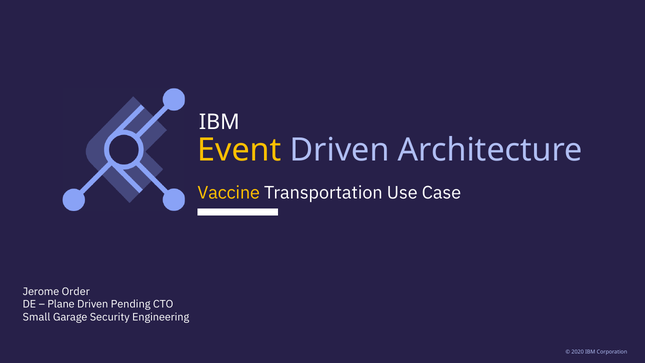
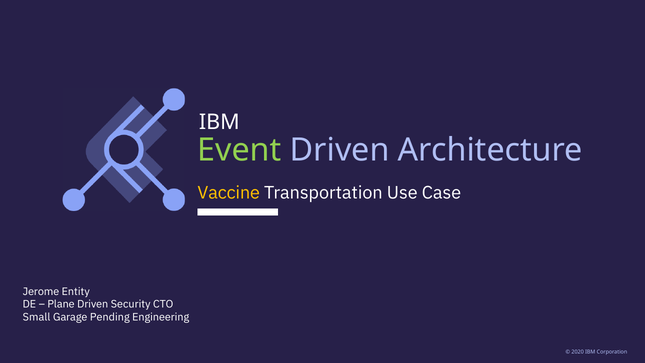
Event colour: yellow -> light green (239, 150)
Order: Order -> Entity (76, 291)
Pending: Pending -> Security (131, 304)
Security: Security -> Pending (110, 317)
